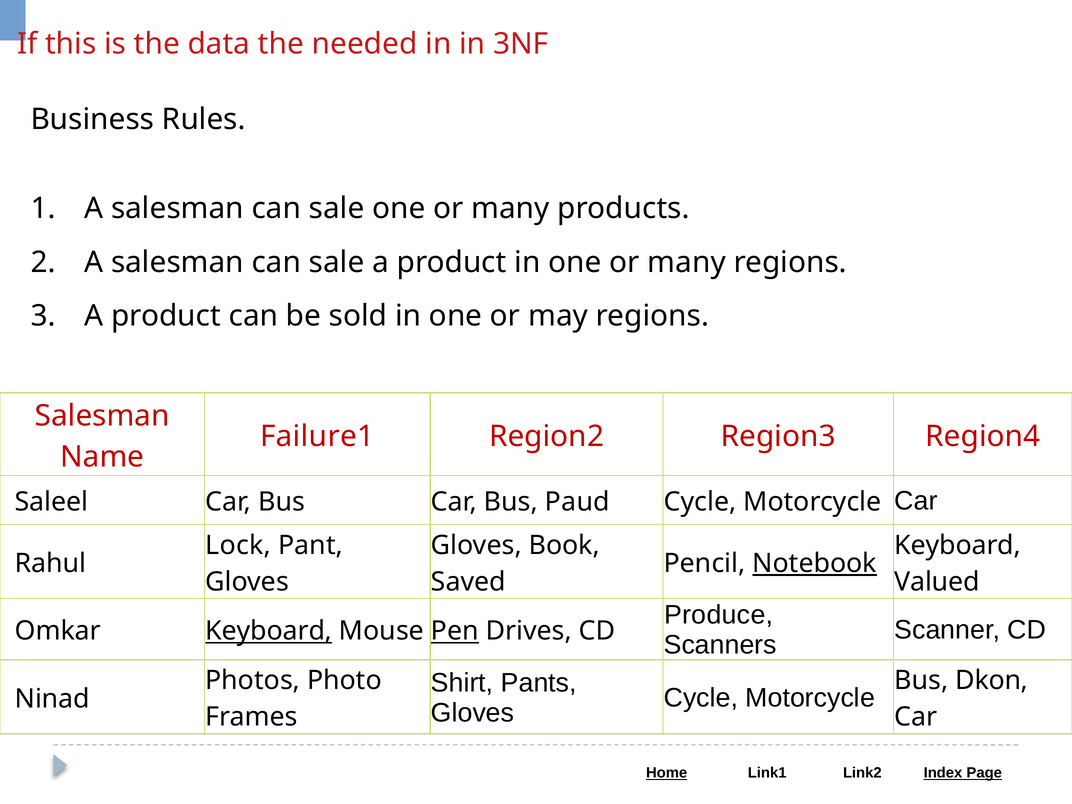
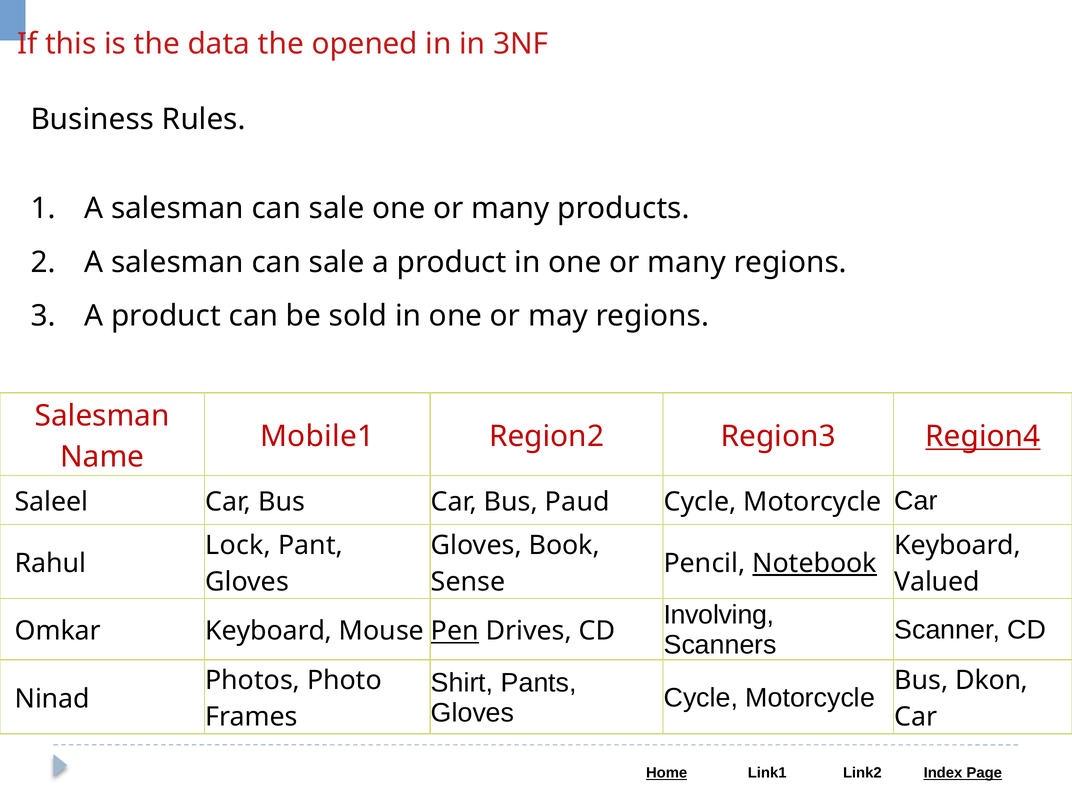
needed: needed -> opened (365, 44)
Failure1: Failure1 -> Mobile1 (317, 436)
Region4 underline: none -> present (983, 436)
Saved: Saved -> Sense (468, 582)
Produce: Produce -> Involving (719, 615)
Keyboard underline: present -> none (269, 631)
